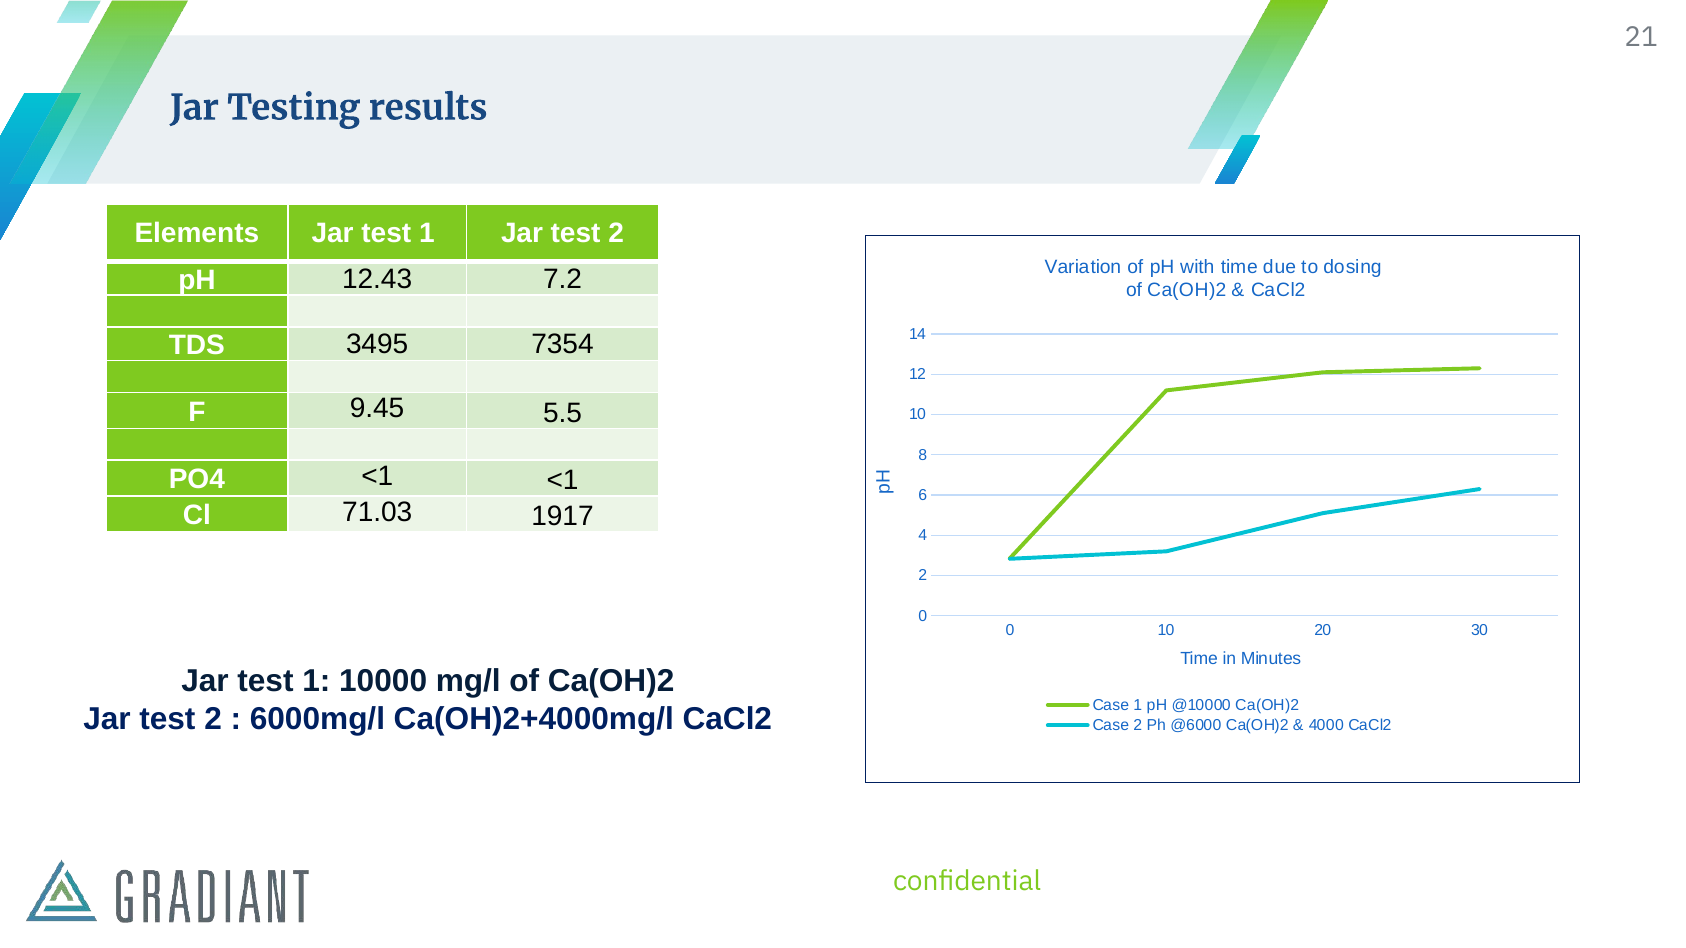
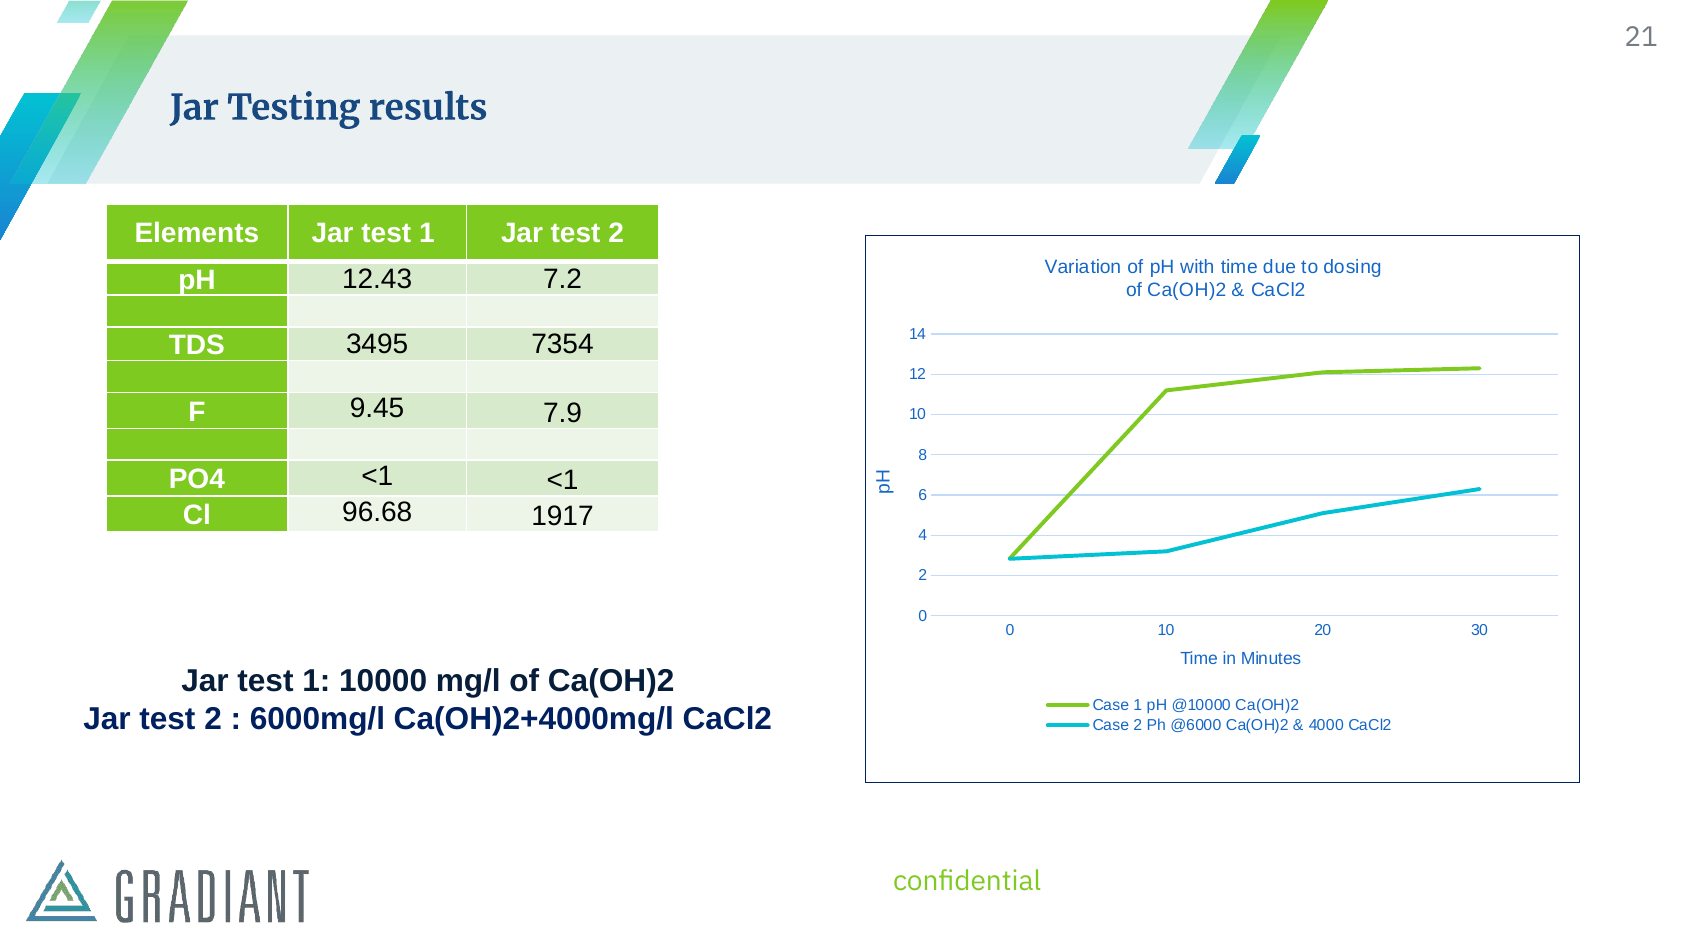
5.5: 5.5 -> 7.9 (563, 414)
71.03: 71.03 -> 96.68 (377, 512)
